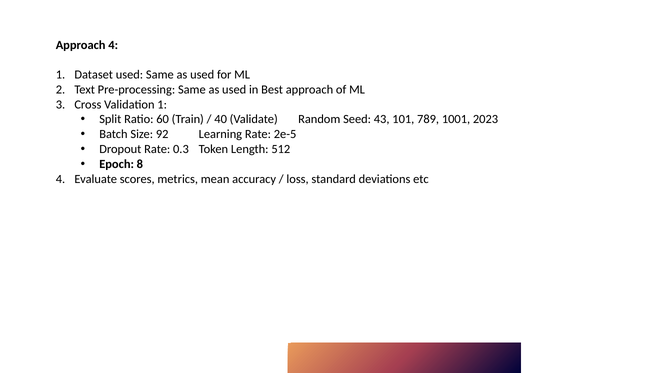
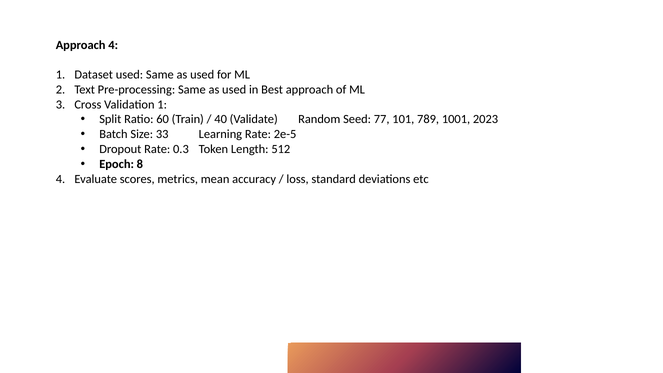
43: 43 -> 77 (382, 119)
92: 92 -> 33 (162, 134)
